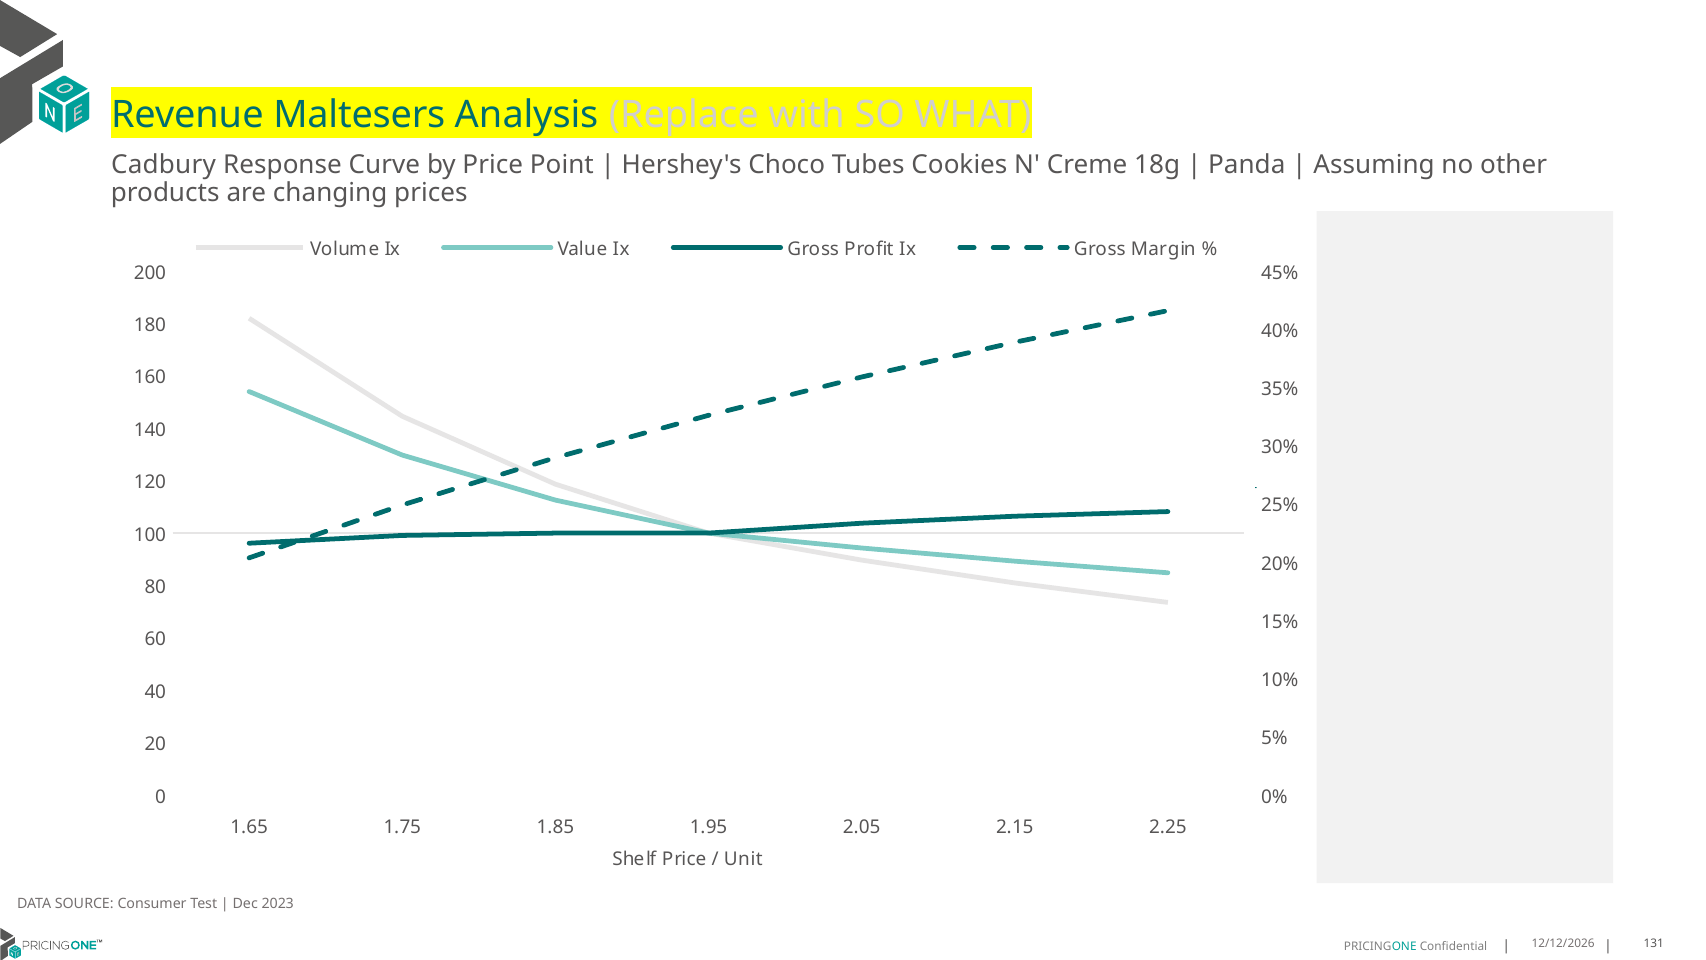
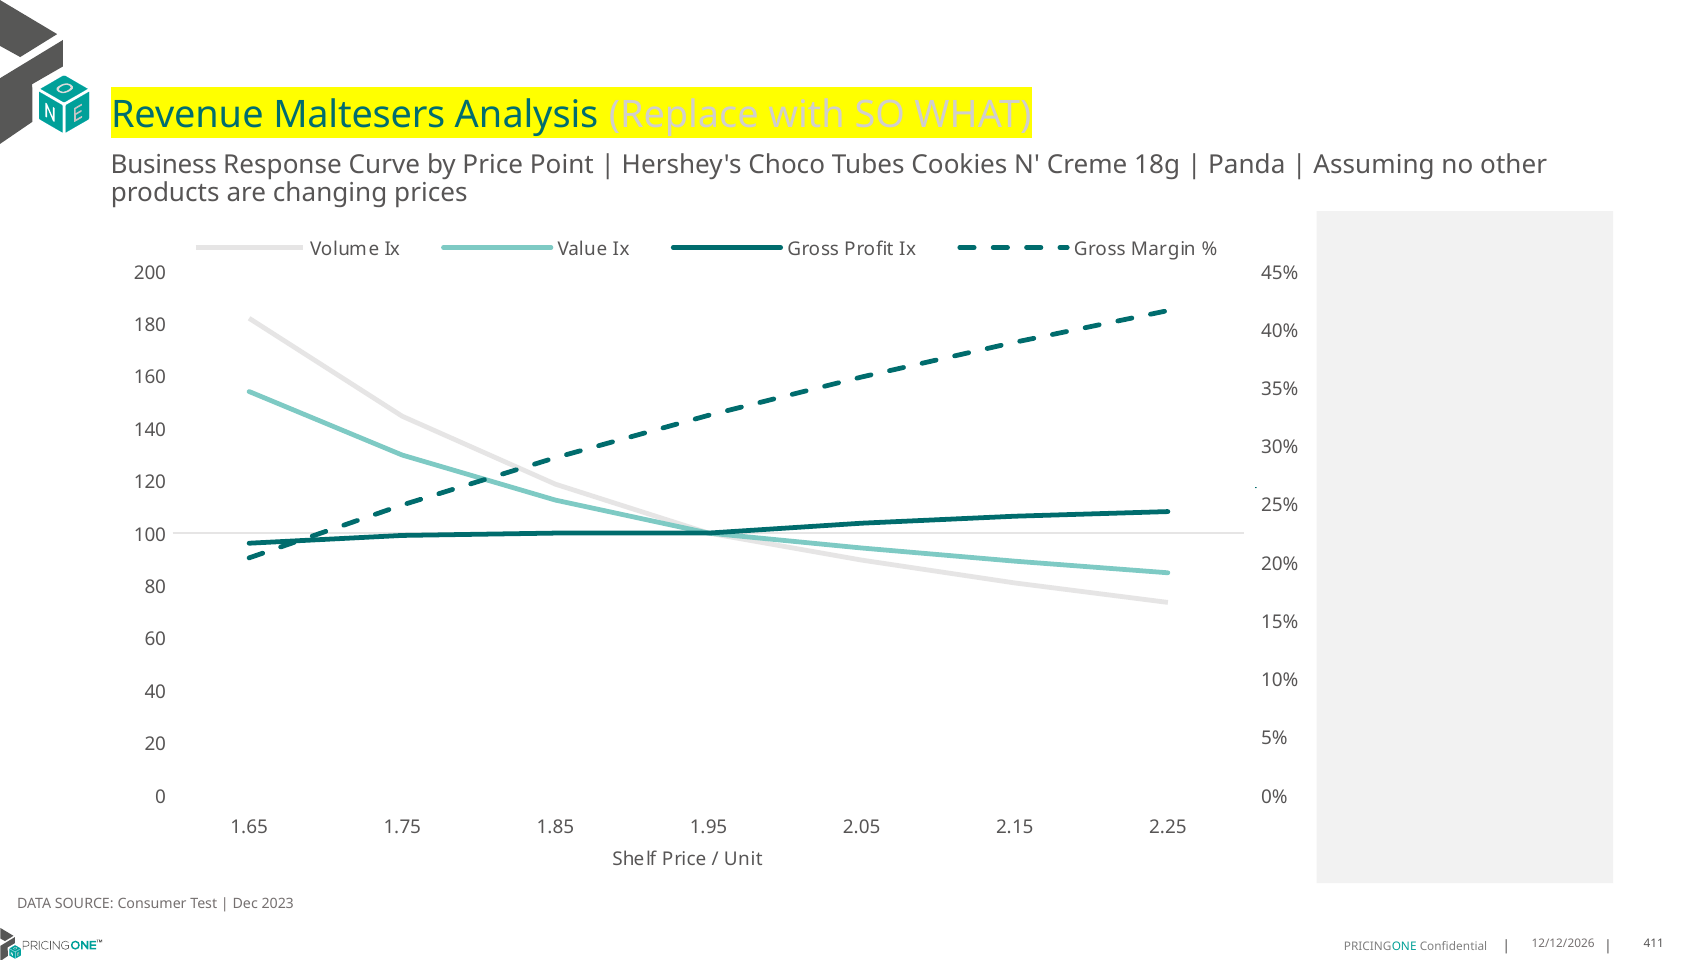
Cadbury: Cadbury -> Business (164, 165)
131: 131 -> 411 (1654, 944)
